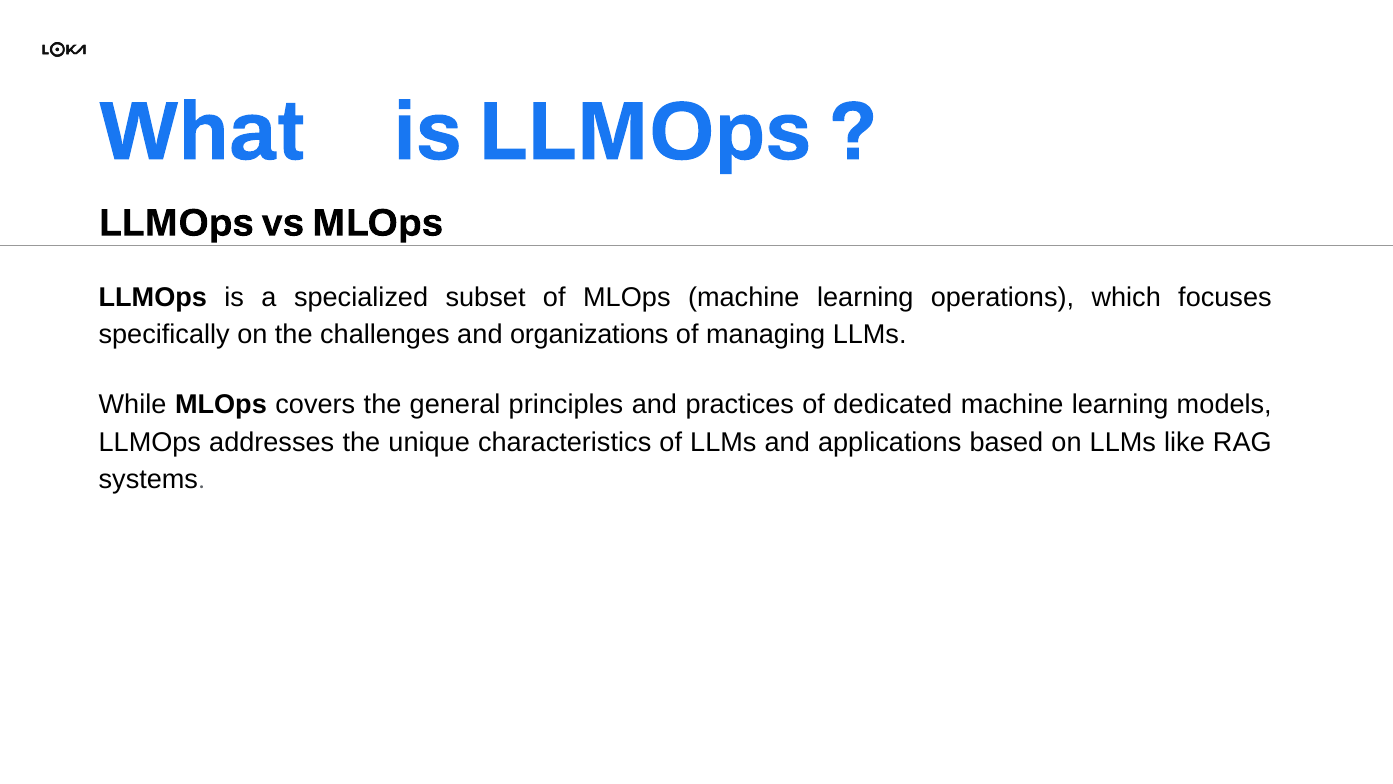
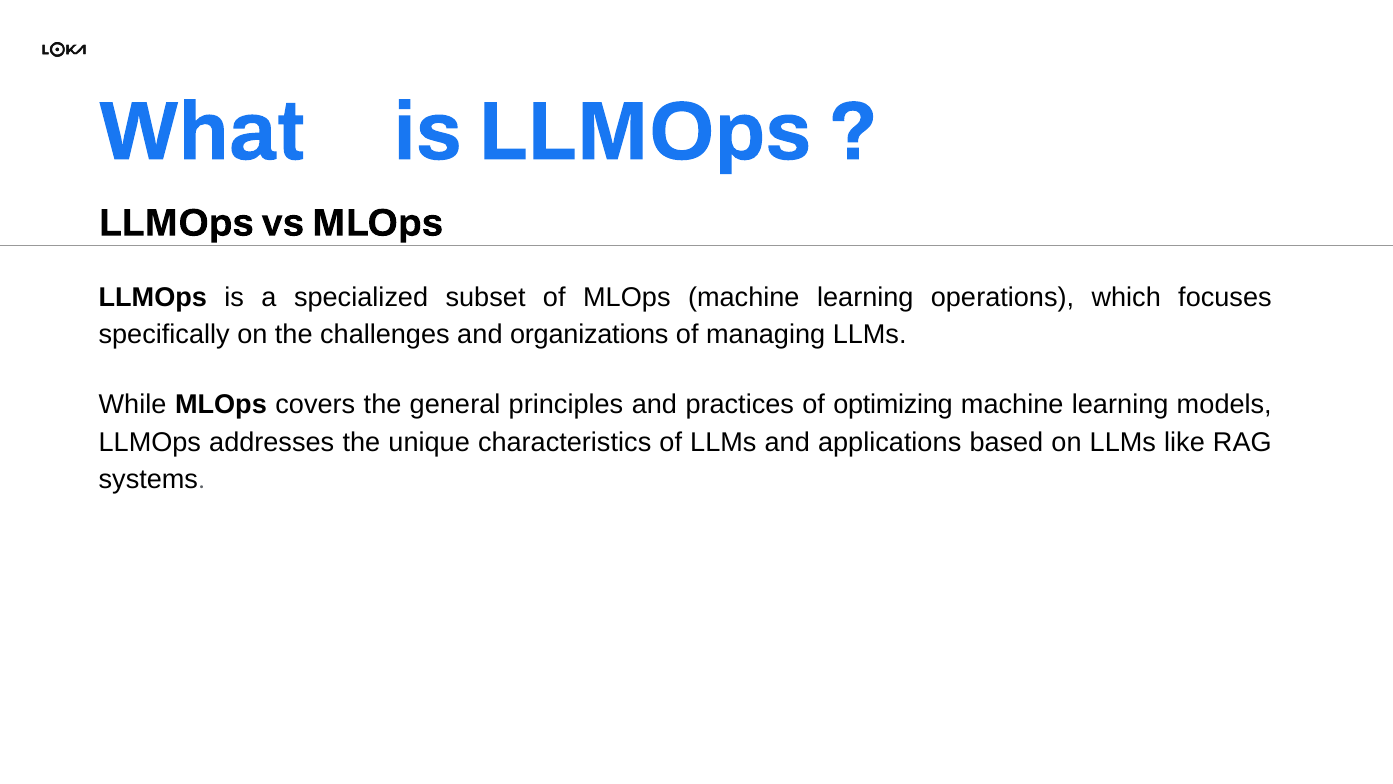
dedicated: dedicated -> optimizing (893, 405)
